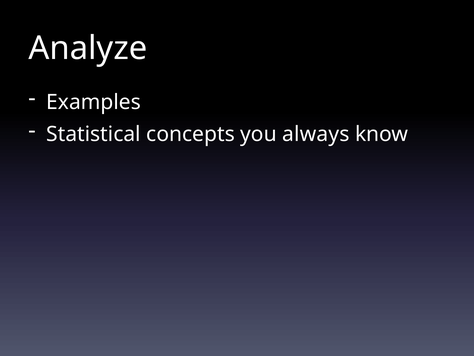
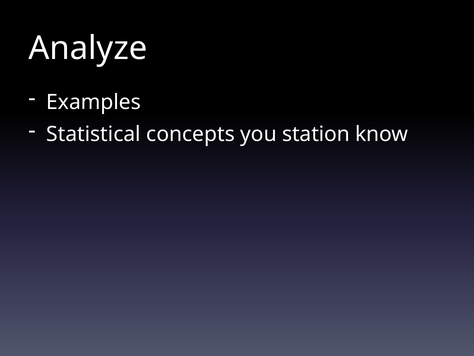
always: always -> station (316, 134)
